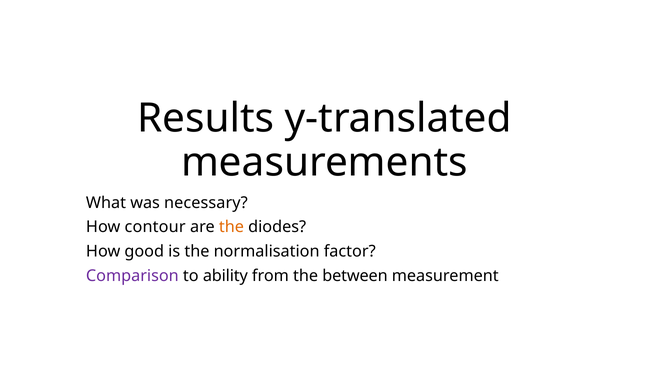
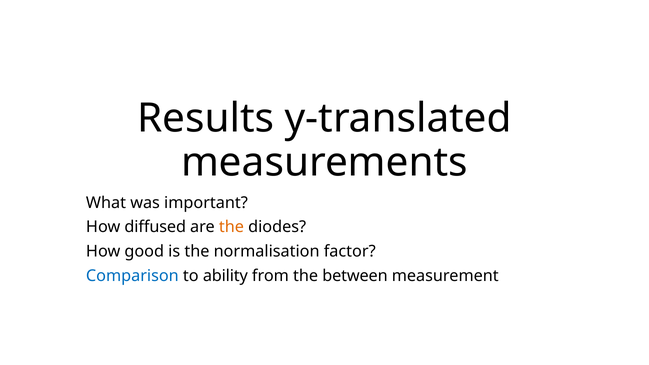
necessary: necessary -> important (206, 203)
contour: contour -> diffused (155, 227)
Comparison colour: purple -> blue (132, 276)
